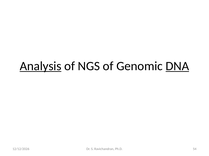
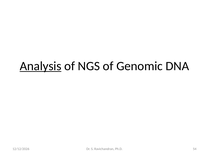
DNA underline: present -> none (177, 66)
